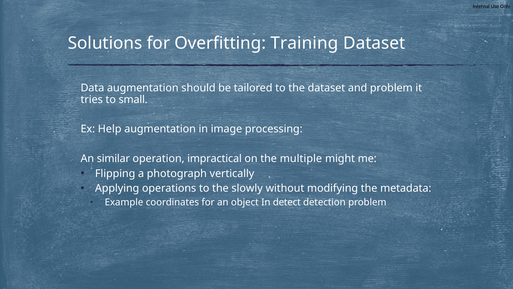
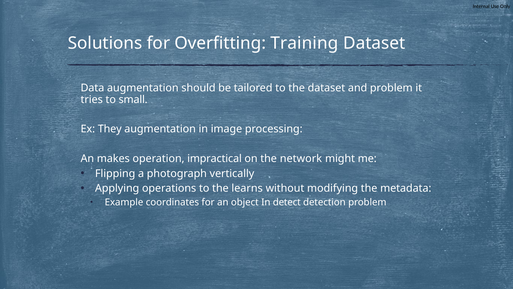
Help: Help -> They (110, 129)
similar: similar -> makes (113, 158)
multiple: multiple -> network (301, 158)
slowly: slowly -> learns (247, 188)
